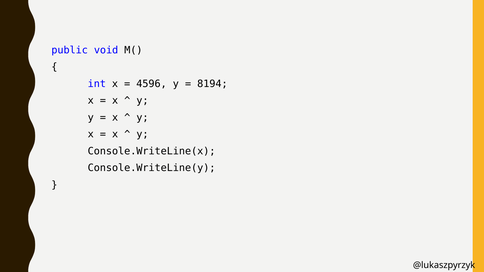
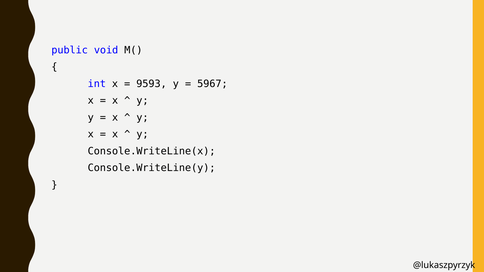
4596: 4596 -> 9593 (152, 84)
8194: 8194 -> 5967 (212, 84)
